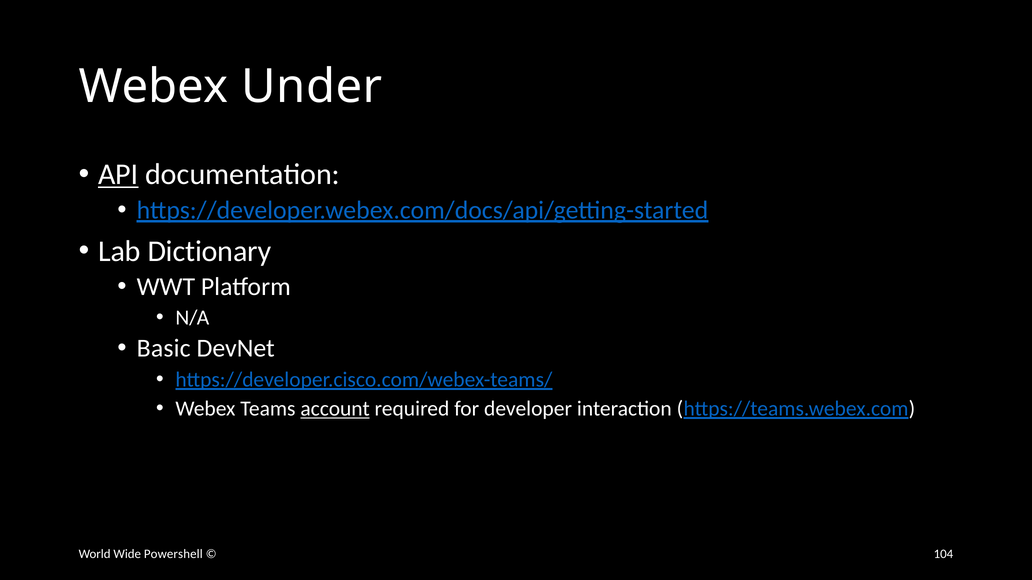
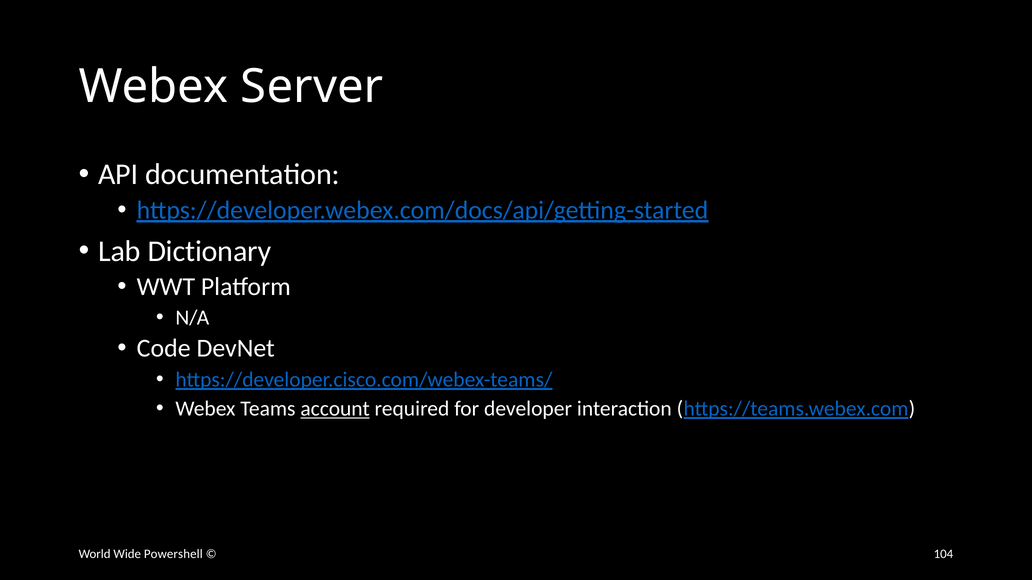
Under: Under -> Server (312, 87)
API underline: present -> none (118, 174)
Basic: Basic -> Code (164, 349)
